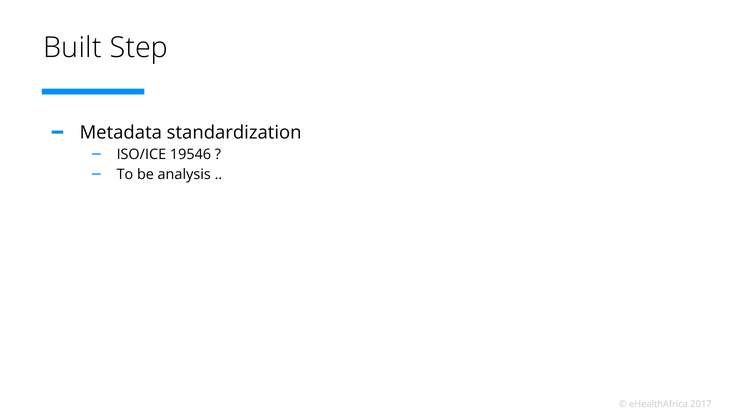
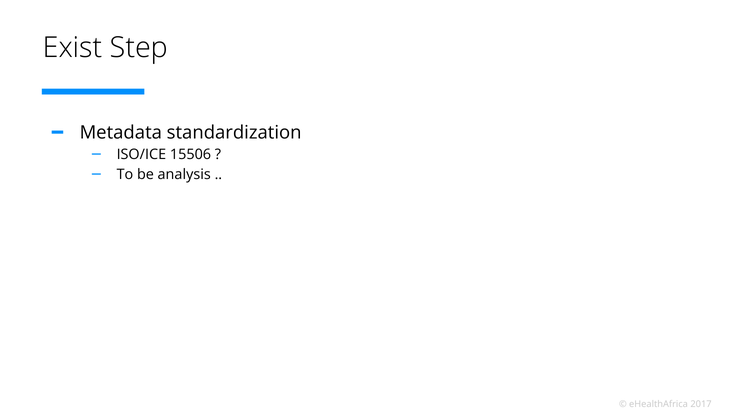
Built: Built -> Exist (73, 48)
19546: 19546 -> 15506 (190, 154)
